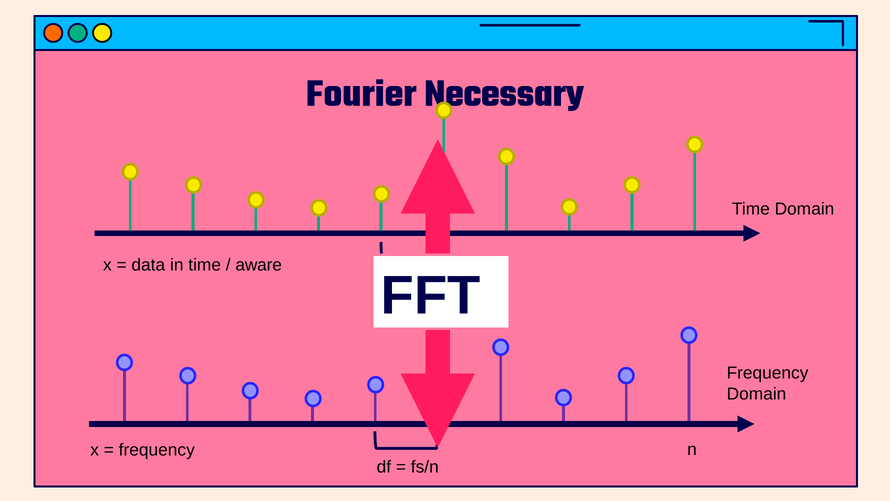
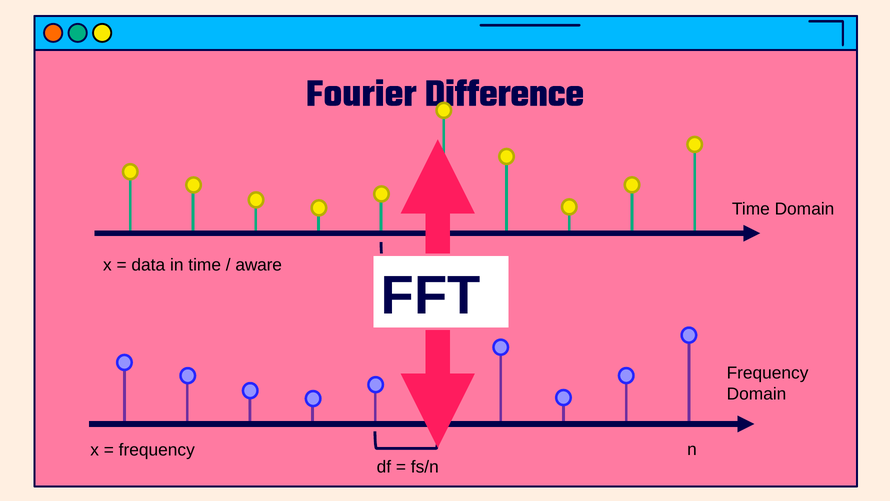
Necessary: Necessary -> Difference (504, 93)
